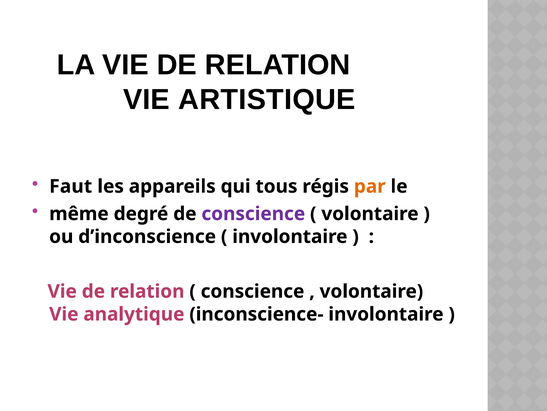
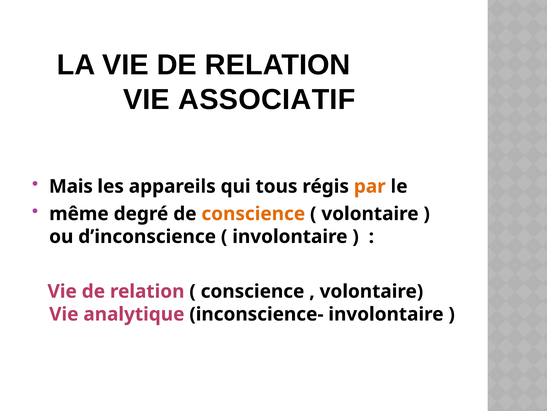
ARTISTIQUE: ARTISTIQUE -> ASSOCIATIF (267, 99)
Faut: Faut -> Mais (71, 186)
conscience colour: purple -> orange (253, 213)
